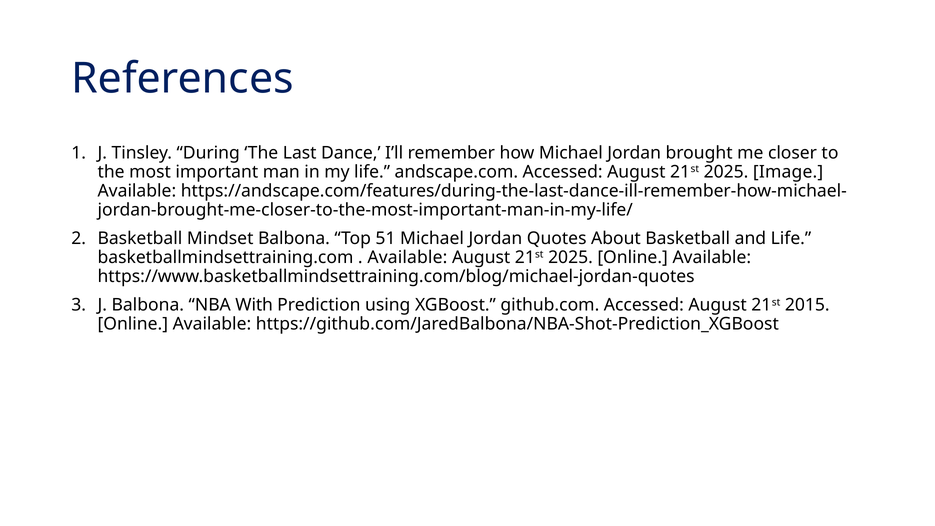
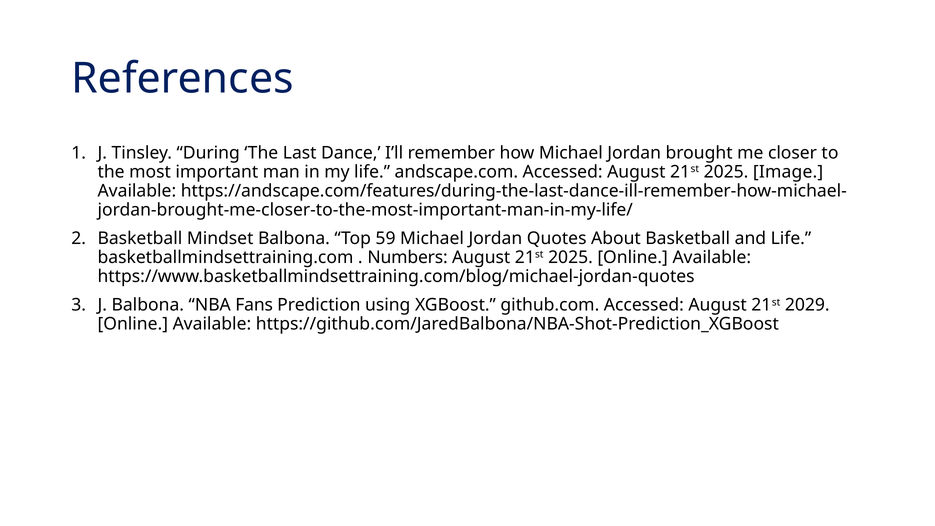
51: 51 -> 59 (386, 238)
Available: Available -> Numbers (408, 257)
With: With -> Fans (254, 305)
2015: 2015 -> 2029 (807, 305)
